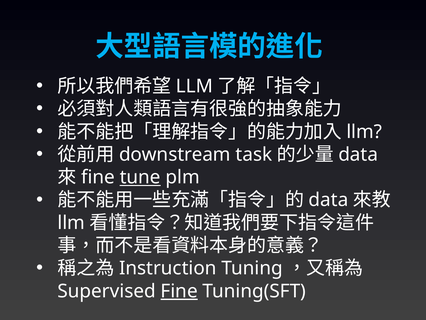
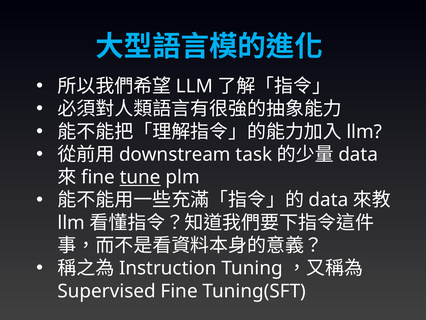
Fine underline: present -> none (179, 291)
